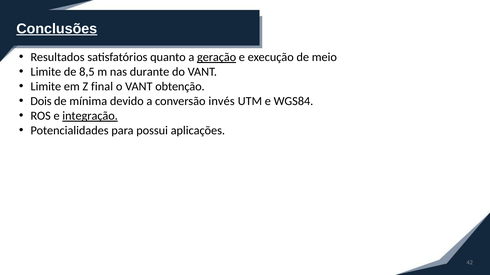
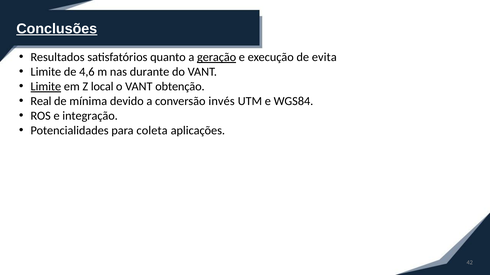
meio: meio -> evita (324, 57)
8,5: 8,5 -> 4,6 (87, 72)
Limite underline: none -> present (46, 87)
final: final -> local (102, 87)
Dois: Dois -> Real (41, 102)
integração underline: present -> none (90, 116)
possui: possui -> coleta (152, 131)
